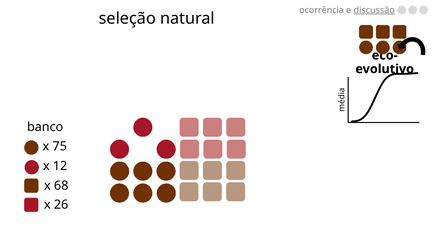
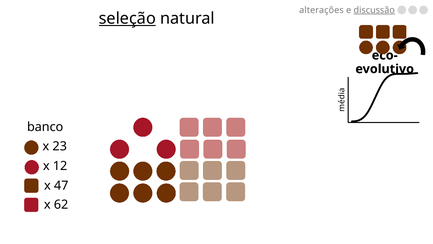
ocorrência: ocorrência -> alterações (321, 10)
seleção underline: none -> present (127, 18)
75: 75 -> 23 (60, 146)
68: 68 -> 47 (61, 185)
26: 26 -> 62 (61, 204)
